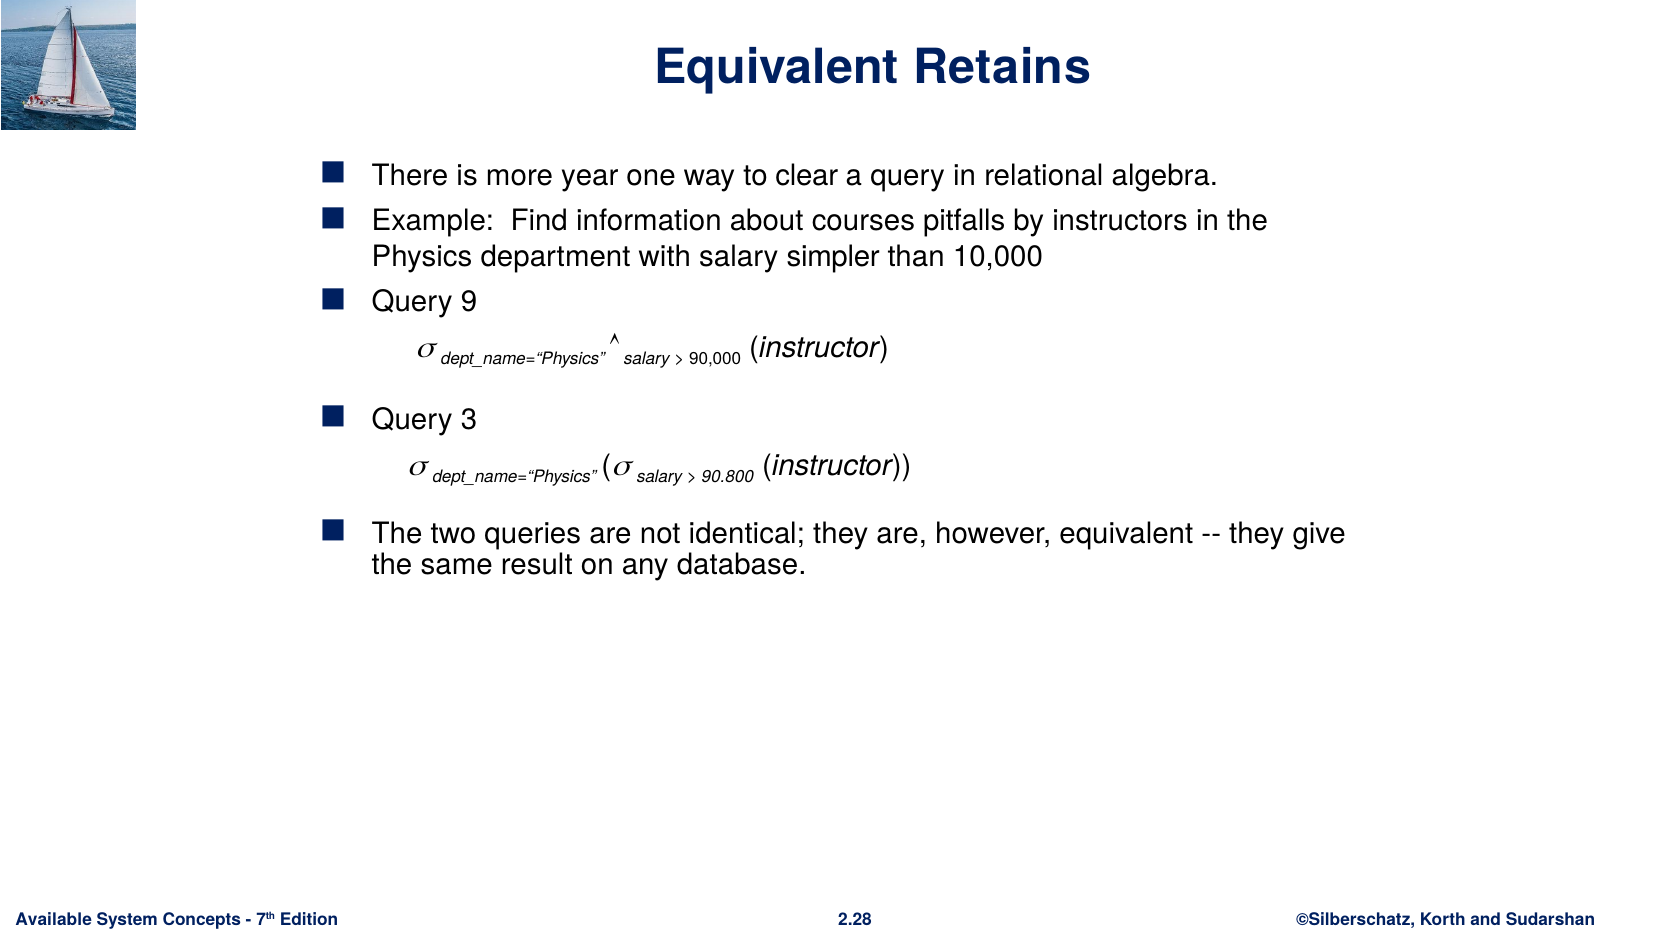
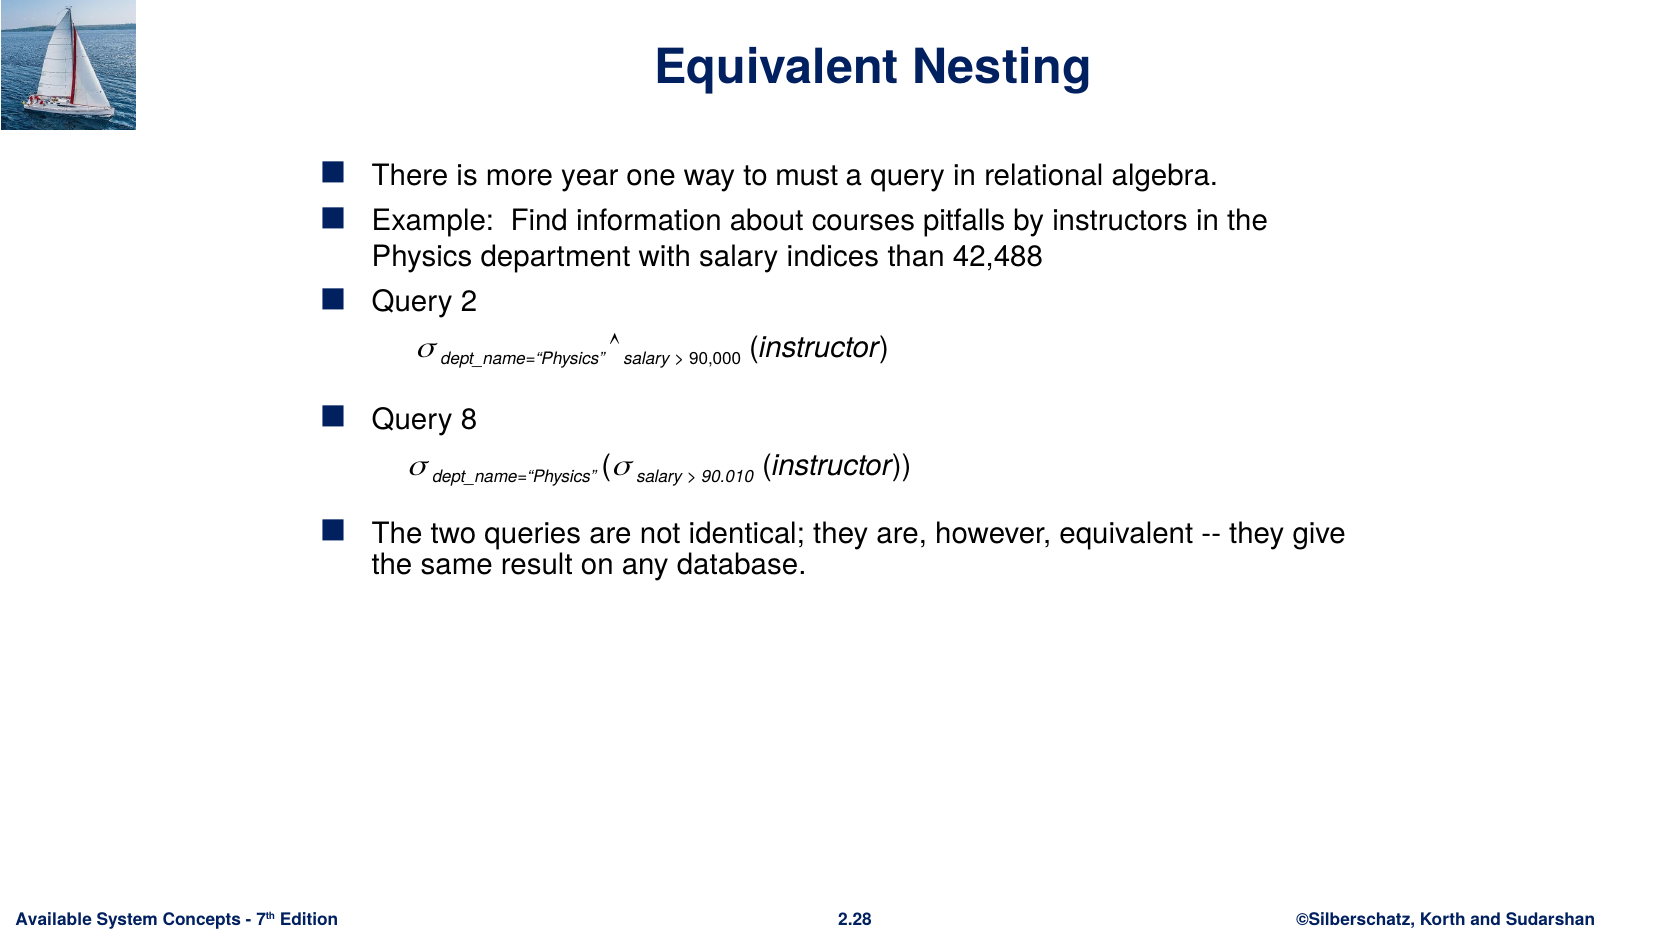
Retains: Retains -> Nesting (1002, 67)
clear: clear -> must (807, 175)
simpler: simpler -> indices (833, 256)
10,000: 10,000 -> 42,488 (998, 256)
9: 9 -> 2 (469, 302)
3: 3 -> 8 (469, 420)
90.800: 90.800 -> 90.010 (728, 477)
